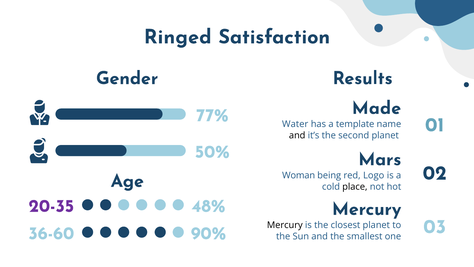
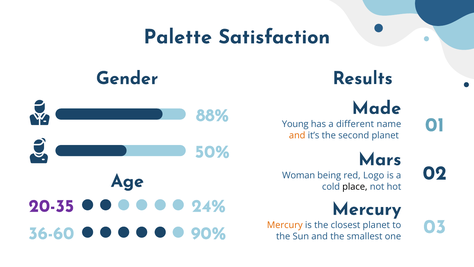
Ringed: Ringed -> Palette (178, 37)
77%: 77% -> 88% (212, 115)
Water: Water -> Young (295, 124)
template: template -> different (355, 124)
and colour: black -> orange (297, 135)
48%: 48% -> 24% (209, 206)
Mercury colour: black -> orange (285, 225)
